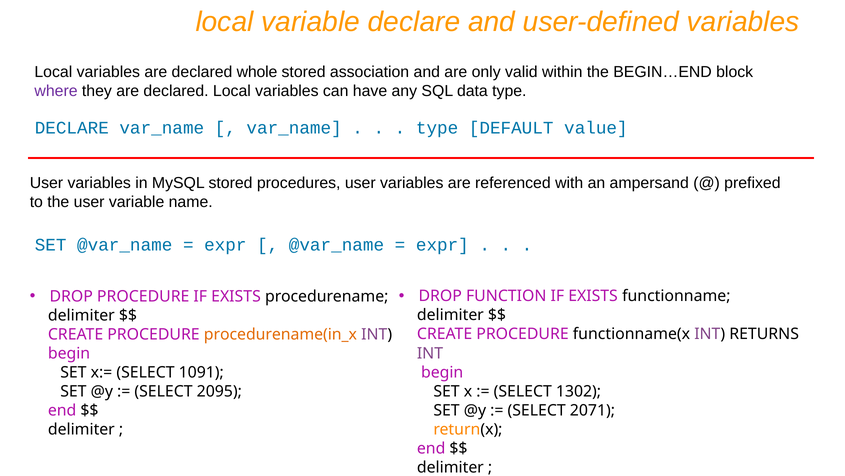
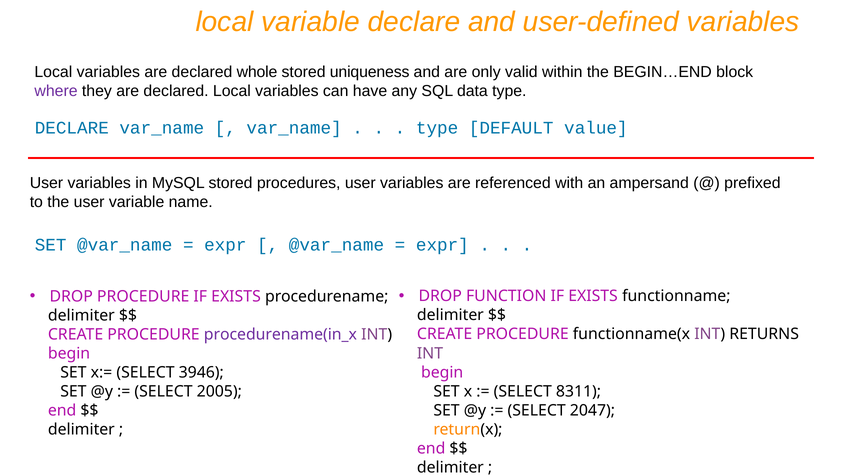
association: association -> uniqueness (370, 72)
procedurename(in_x colour: orange -> purple (280, 334)
1091: 1091 -> 3946 (201, 372)
1302: 1302 -> 8311 (579, 391)
2095: 2095 -> 2005 (219, 391)
2071: 2071 -> 2047 (592, 410)
